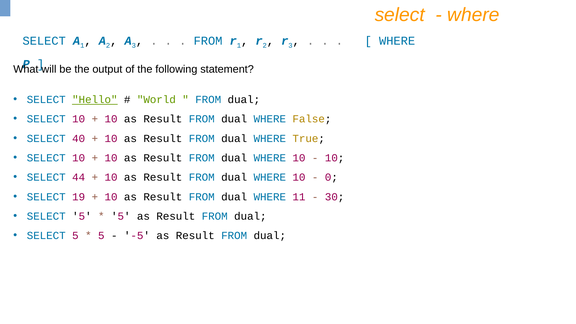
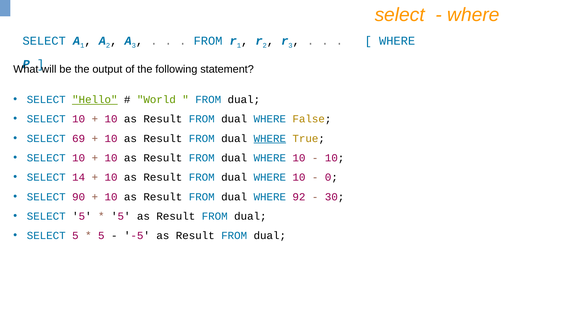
40: 40 -> 69 (79, 138)
WHERE underline: none -> present (270, 138)
44: 44 -> 14 (79, 177)
19: 19 -> 90 (79, 197)
11: 11 -> 92 (299, 197)
